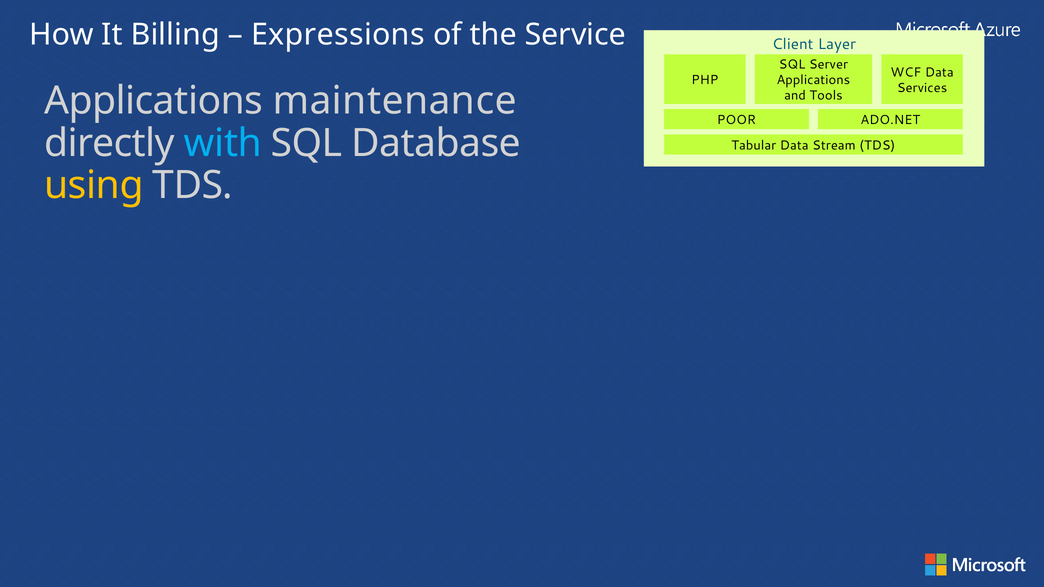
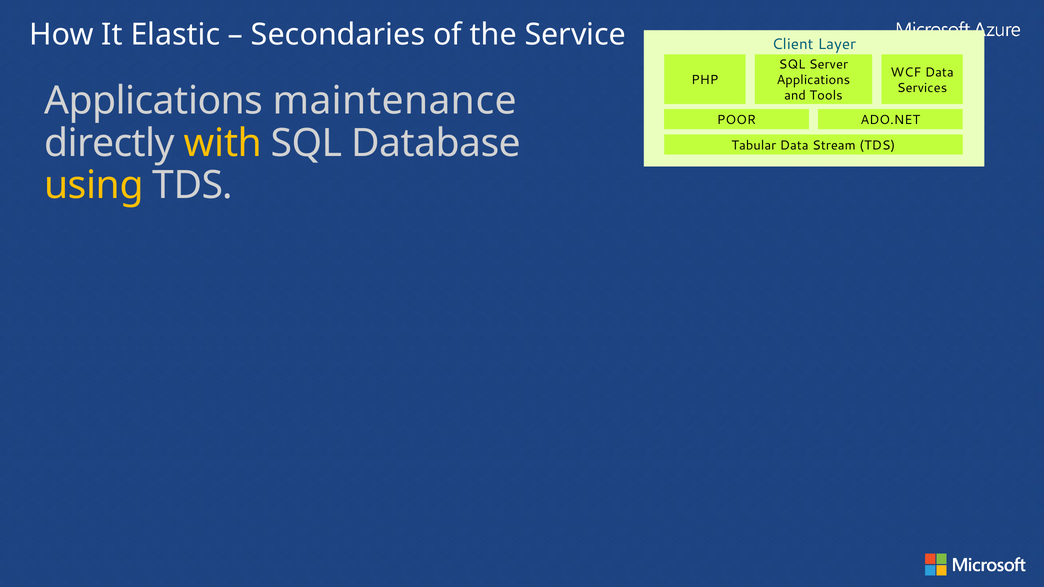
Billing: Billing -> Elastic (175, 35)
Expressions: Expressions -> Secondaries (338, 35)
with colour: light blue -> yellow (223, 143)
